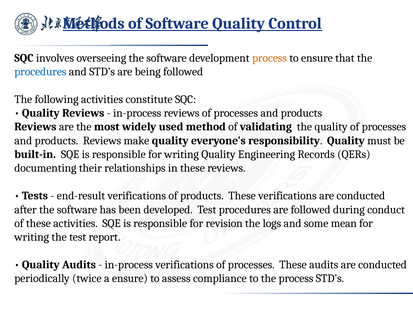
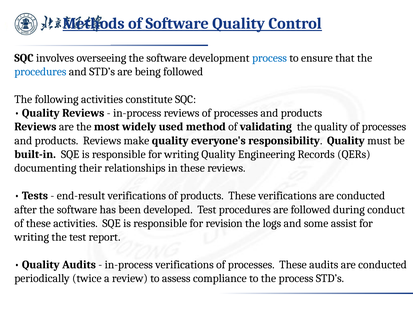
process colour: orange -> blue (269, 58)
mean: mean -> assist (344, 223)
a ensure: ensure -> review (130, 278)
